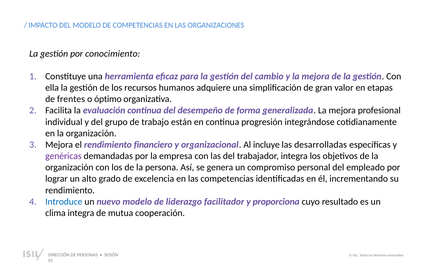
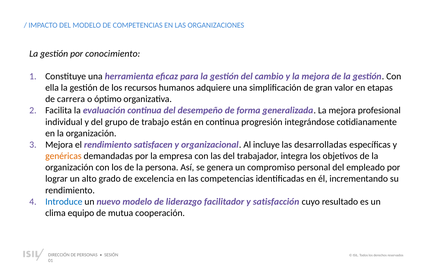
frentes: frentes -> carrera (71, 99)
financiero: financiero -> satisfacen (153, 144)
genéricas colour: purple -> orange (63, 156)
proporciona: proporciona -> satisfacción (276, 201)
clima integra: integra -> equipo (81, 212)
